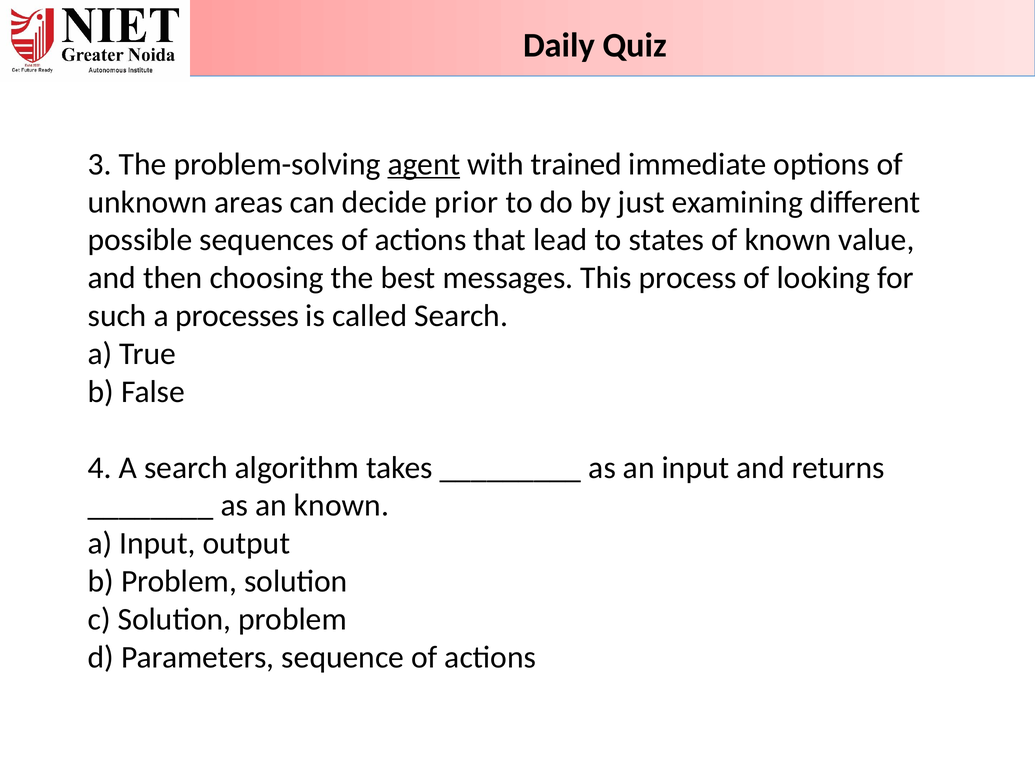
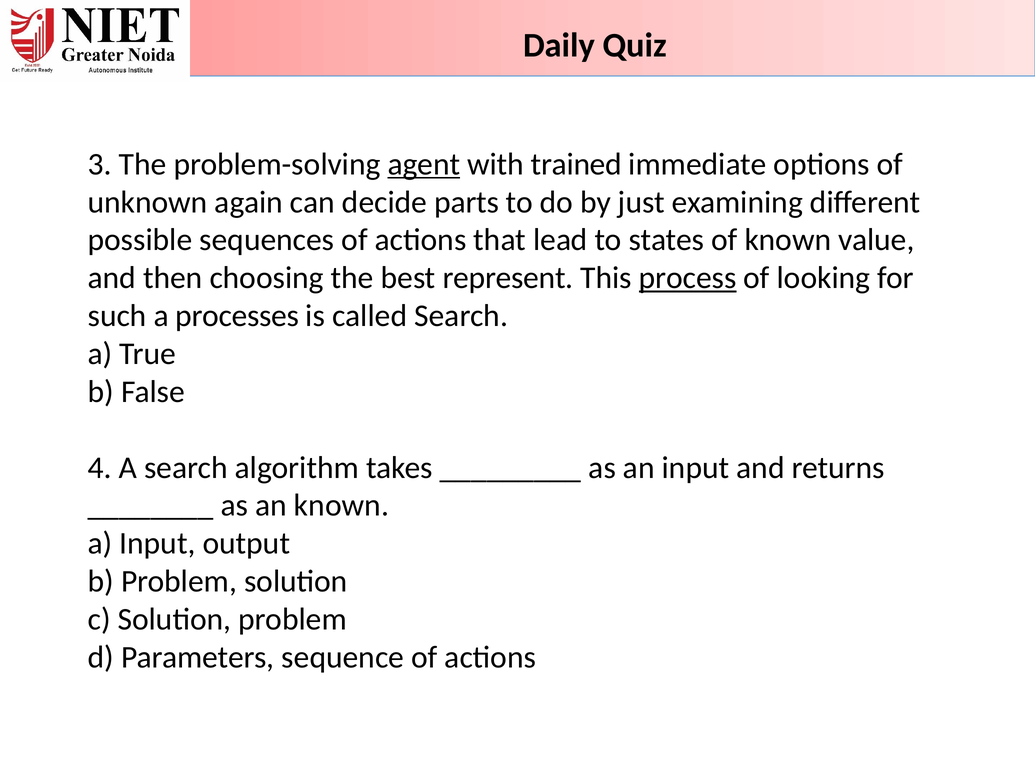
areas: areas -> again (249, 202)
prior: prior -> parts (467, 202)
messages: messages -> represent (508, 278)
process underline: none -> present (688, 278)
